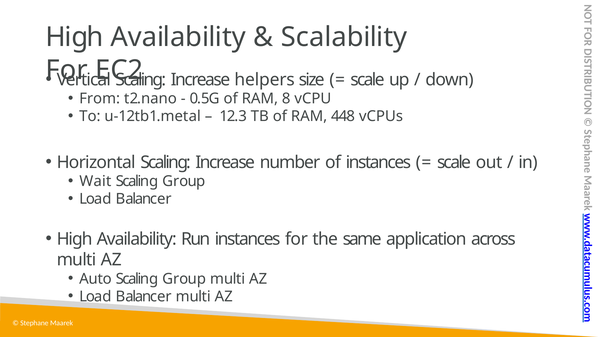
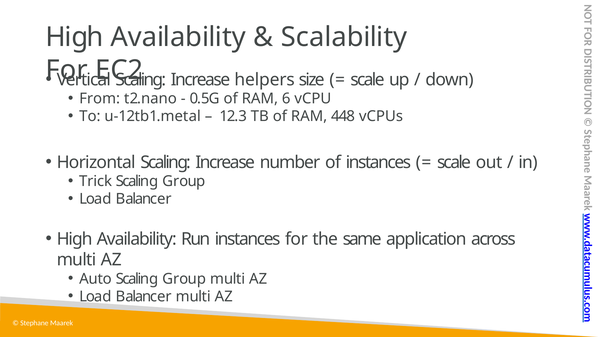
8: 8 -> 6 (286, 98)
Wait: Wait -> Trick (96, 181)
